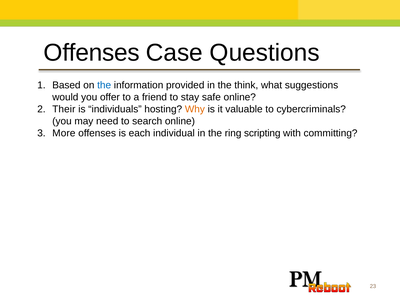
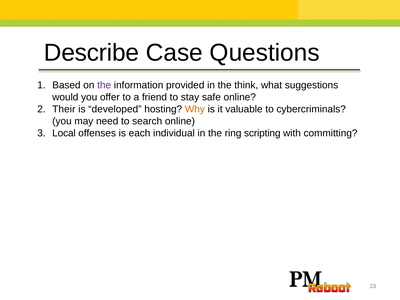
Offenses: Offenses -> Describe (92, 53)
the colour: blue -> purple (104, 85)
individuals: individuals -> developed (115, 109)
More: More -> Local (64, 133)
